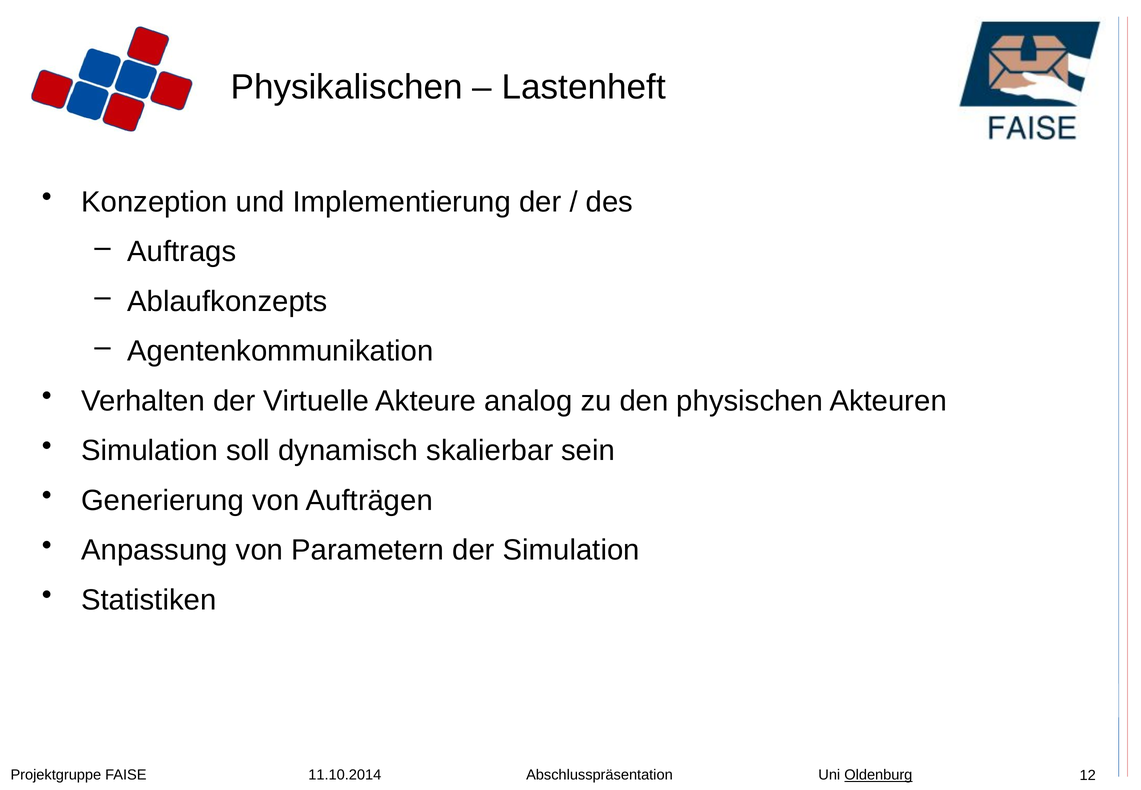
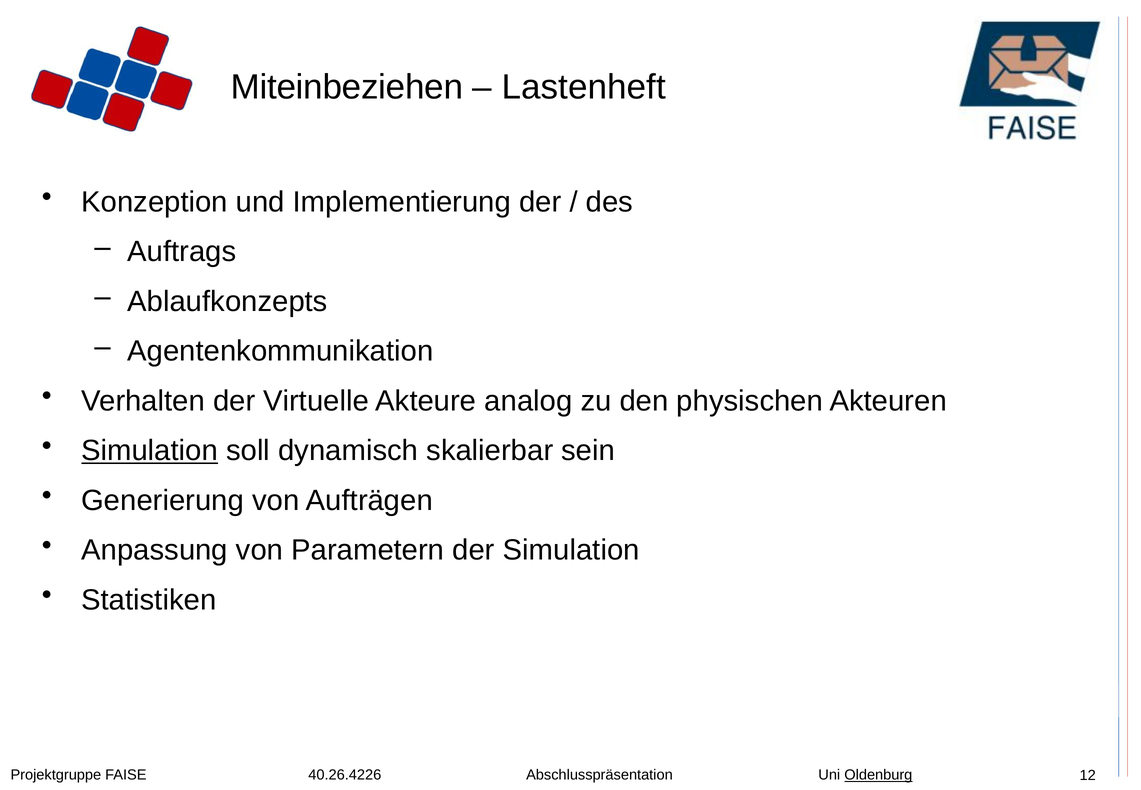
Physikalischen: Physikalischen -> Miteinbeziehen (347, 87)
Simulation underline: none -> present (150, 451)
11.10.2014: 11.10.2014 -> 40.26.4226 (345, 775)
